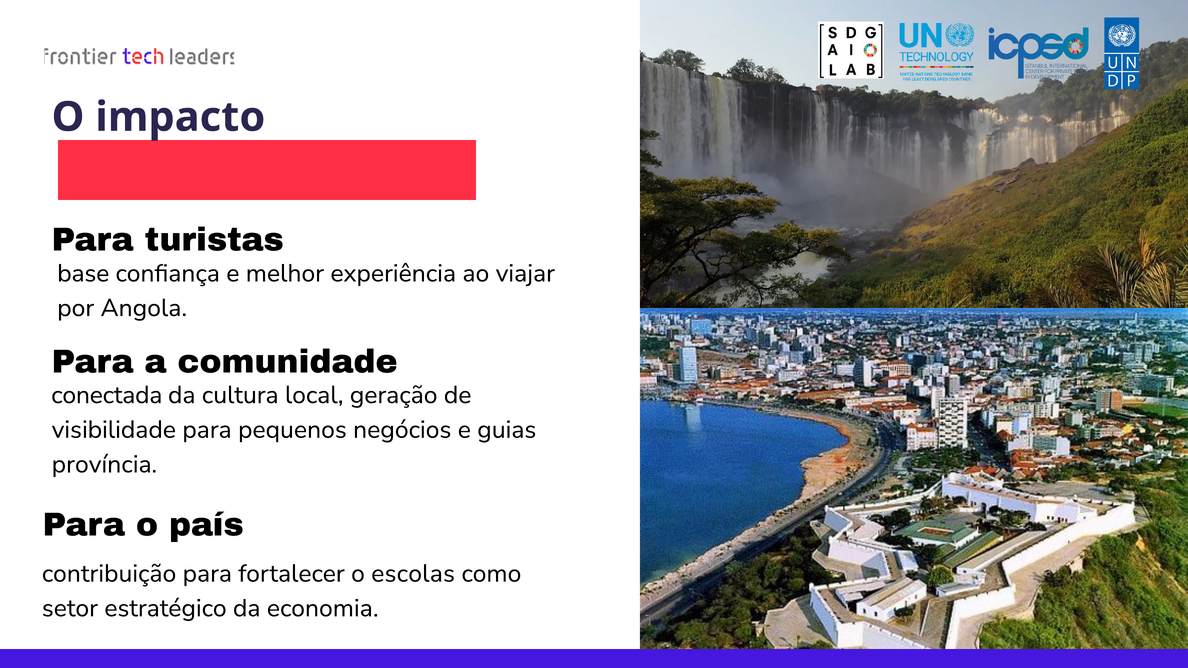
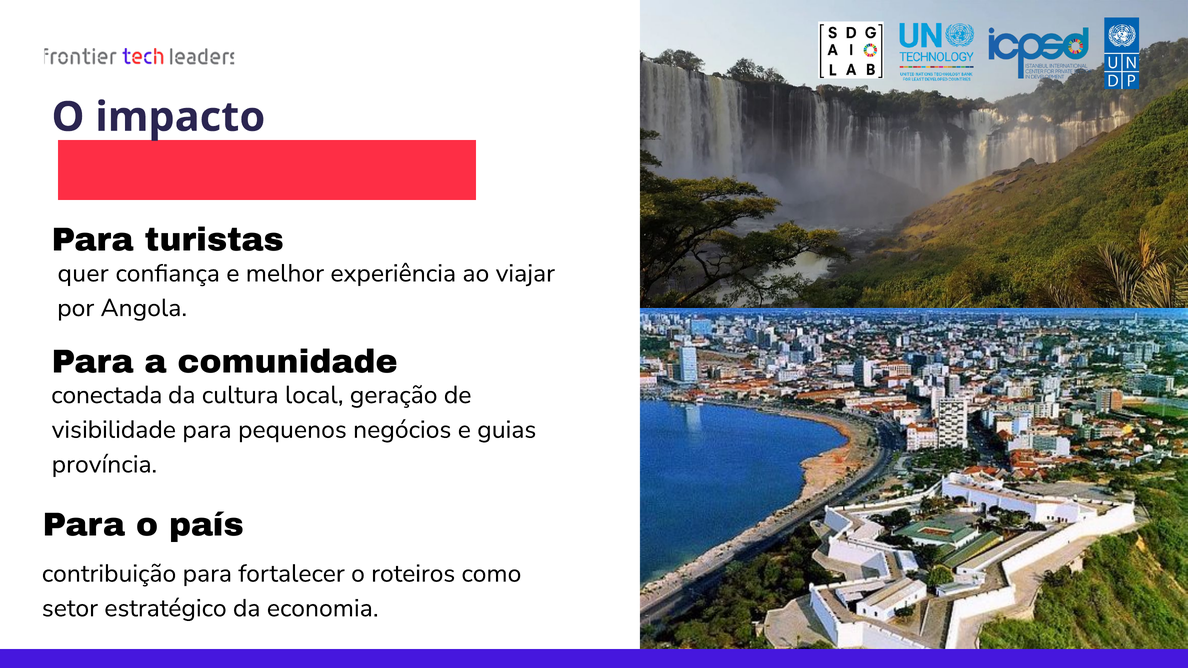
base: base -> quer (83, 273)
escolas: escolas -> roteiros (413, 574)
